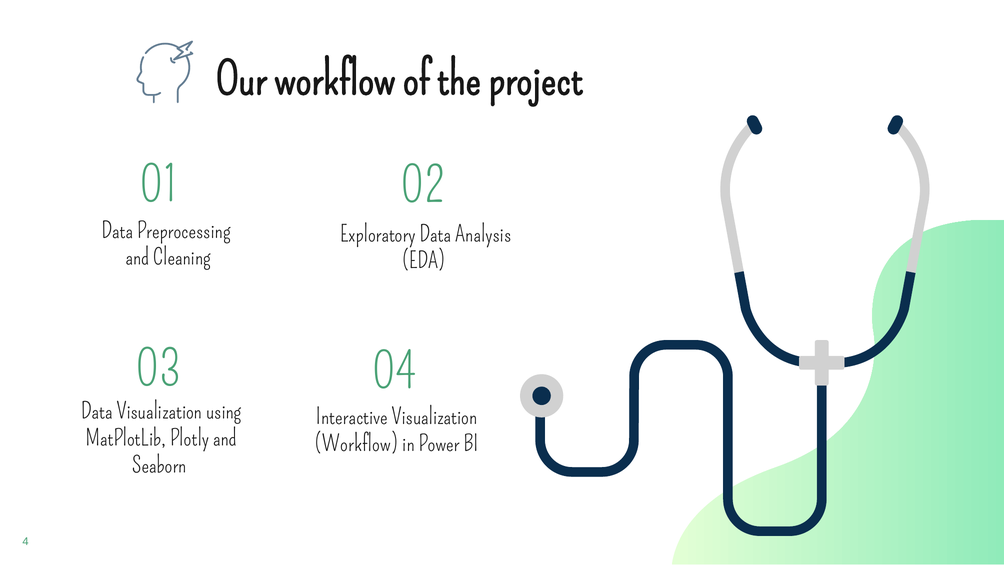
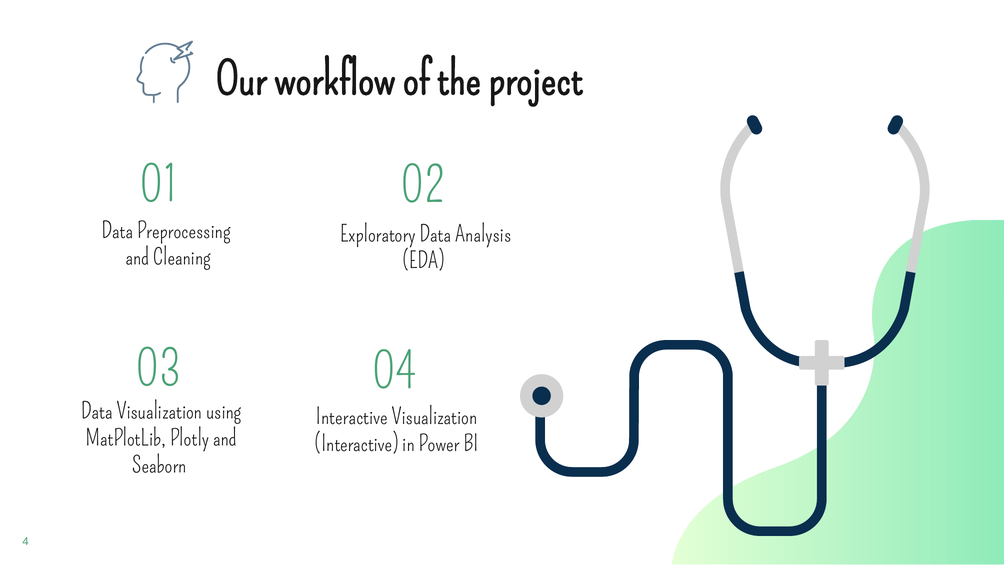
Workflow: Workflow -> Interactive (357, 444)
